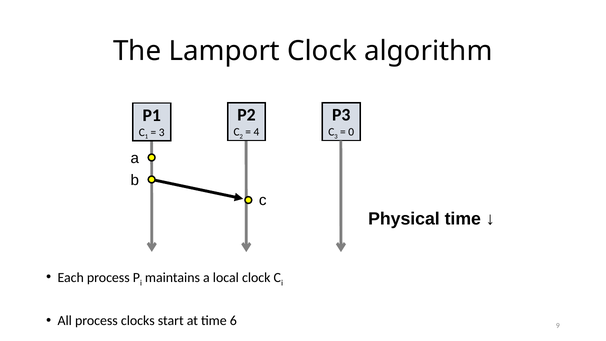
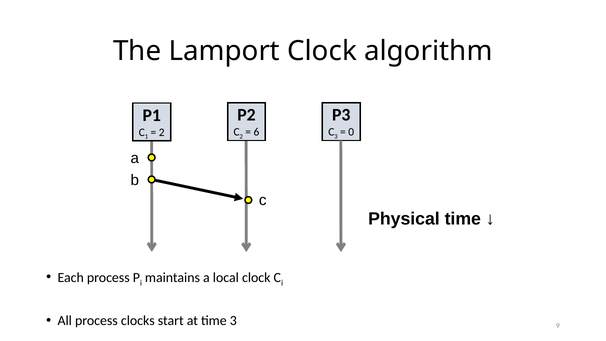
4: 4 -> 6 (256, 132)
3: 3 -> 2 (162, 132)
time 6: 6 -> 3 (233, 321)
